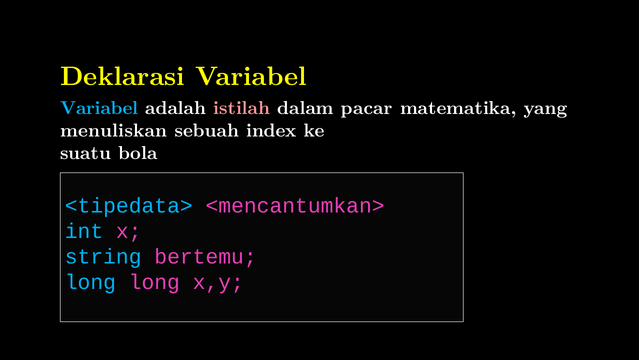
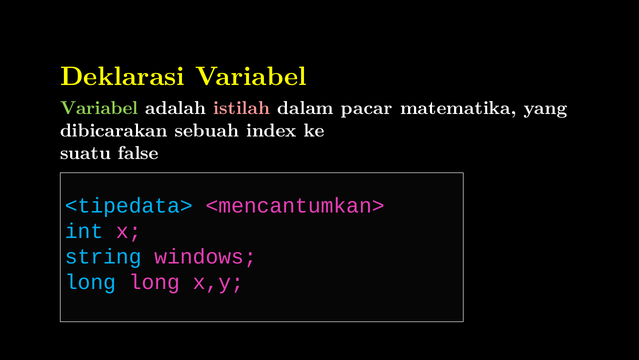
Variabel colour: light blue -> light green (99, 108)
menuliskan: menuliskan -> dibicarakan (114, 130)
bola: bola -> false (138, 153)
bertemu: bertemu -> windows (206, 256)
